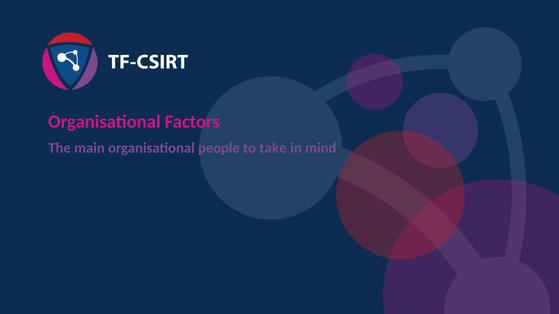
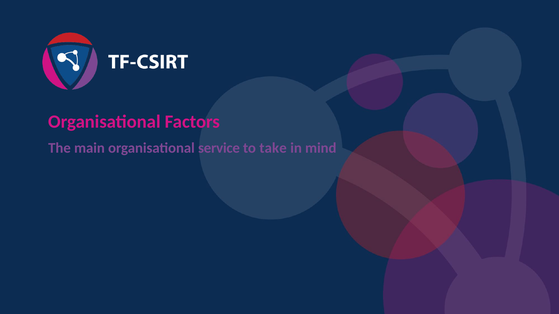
people: people -> service (219, 148)
